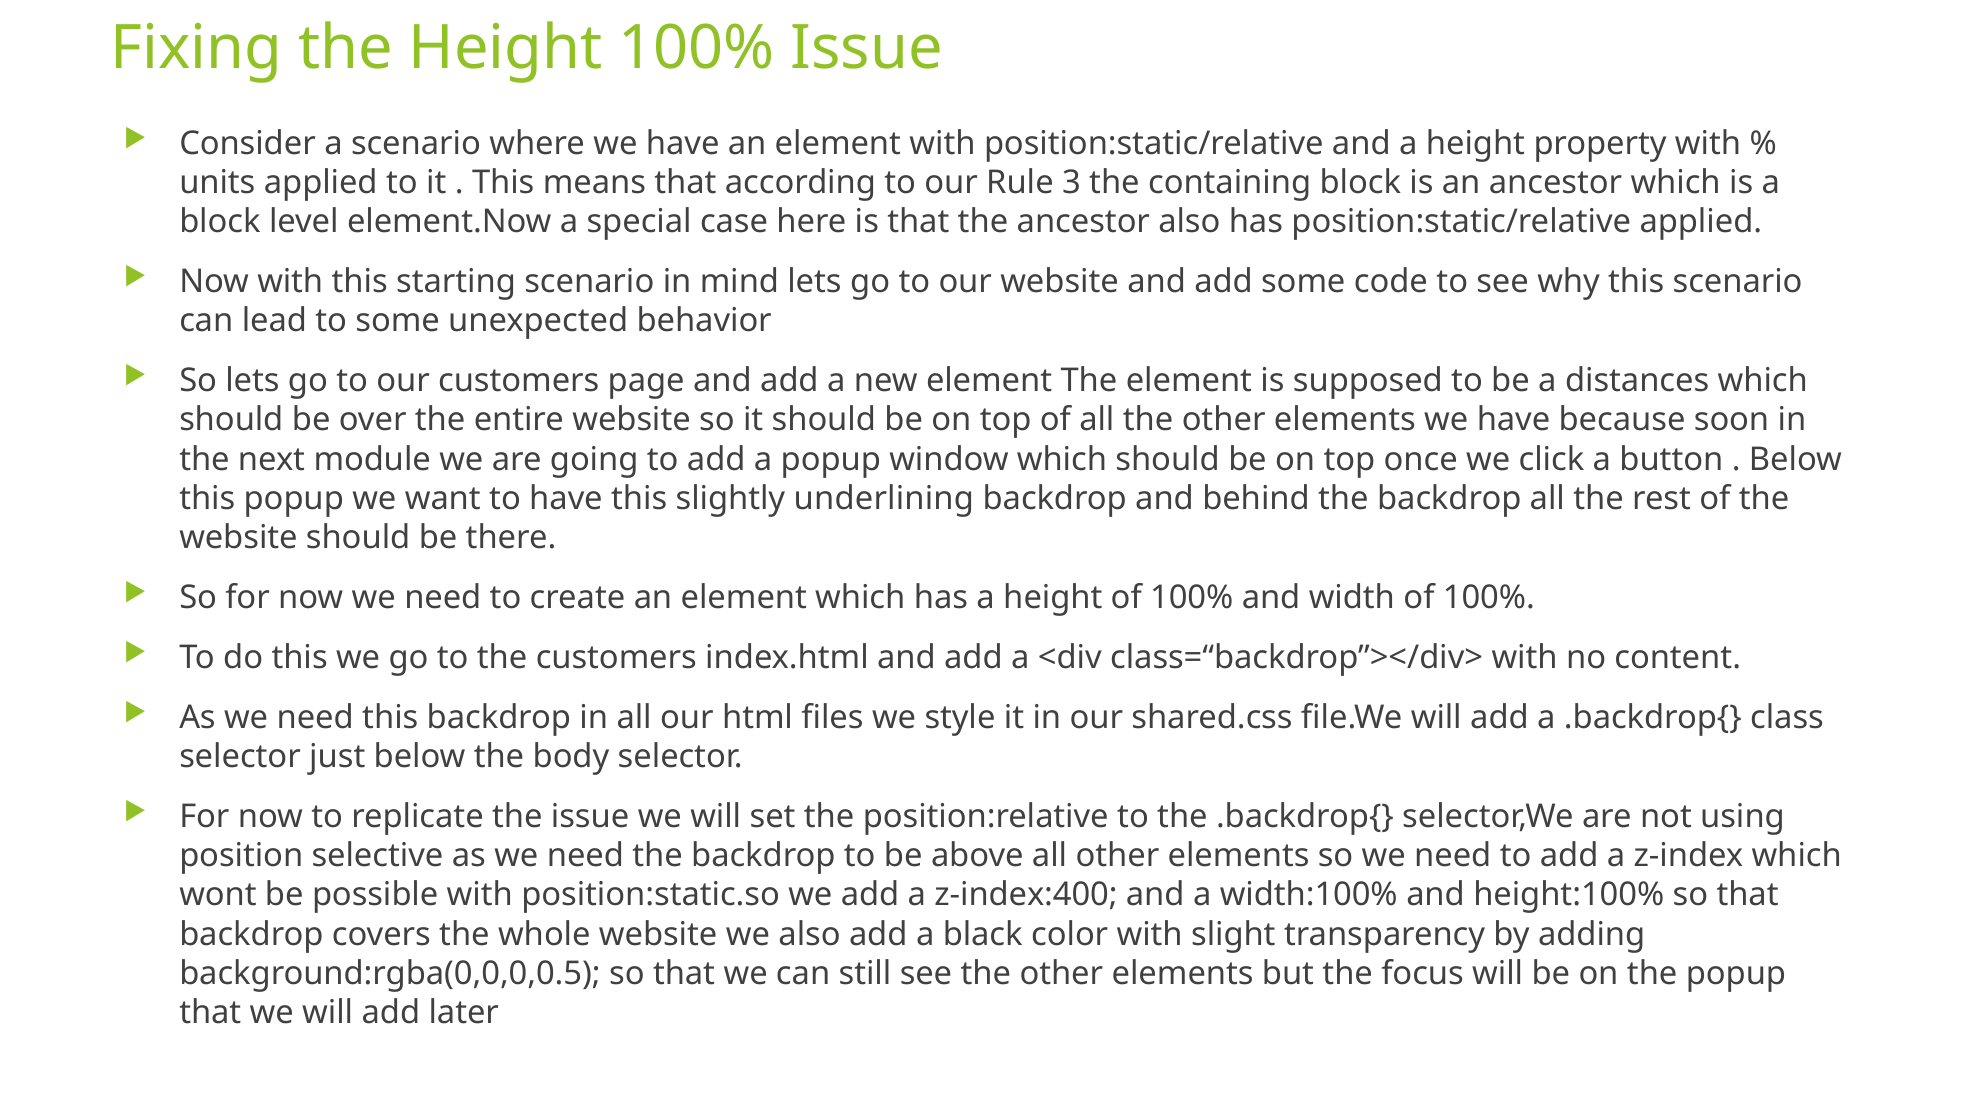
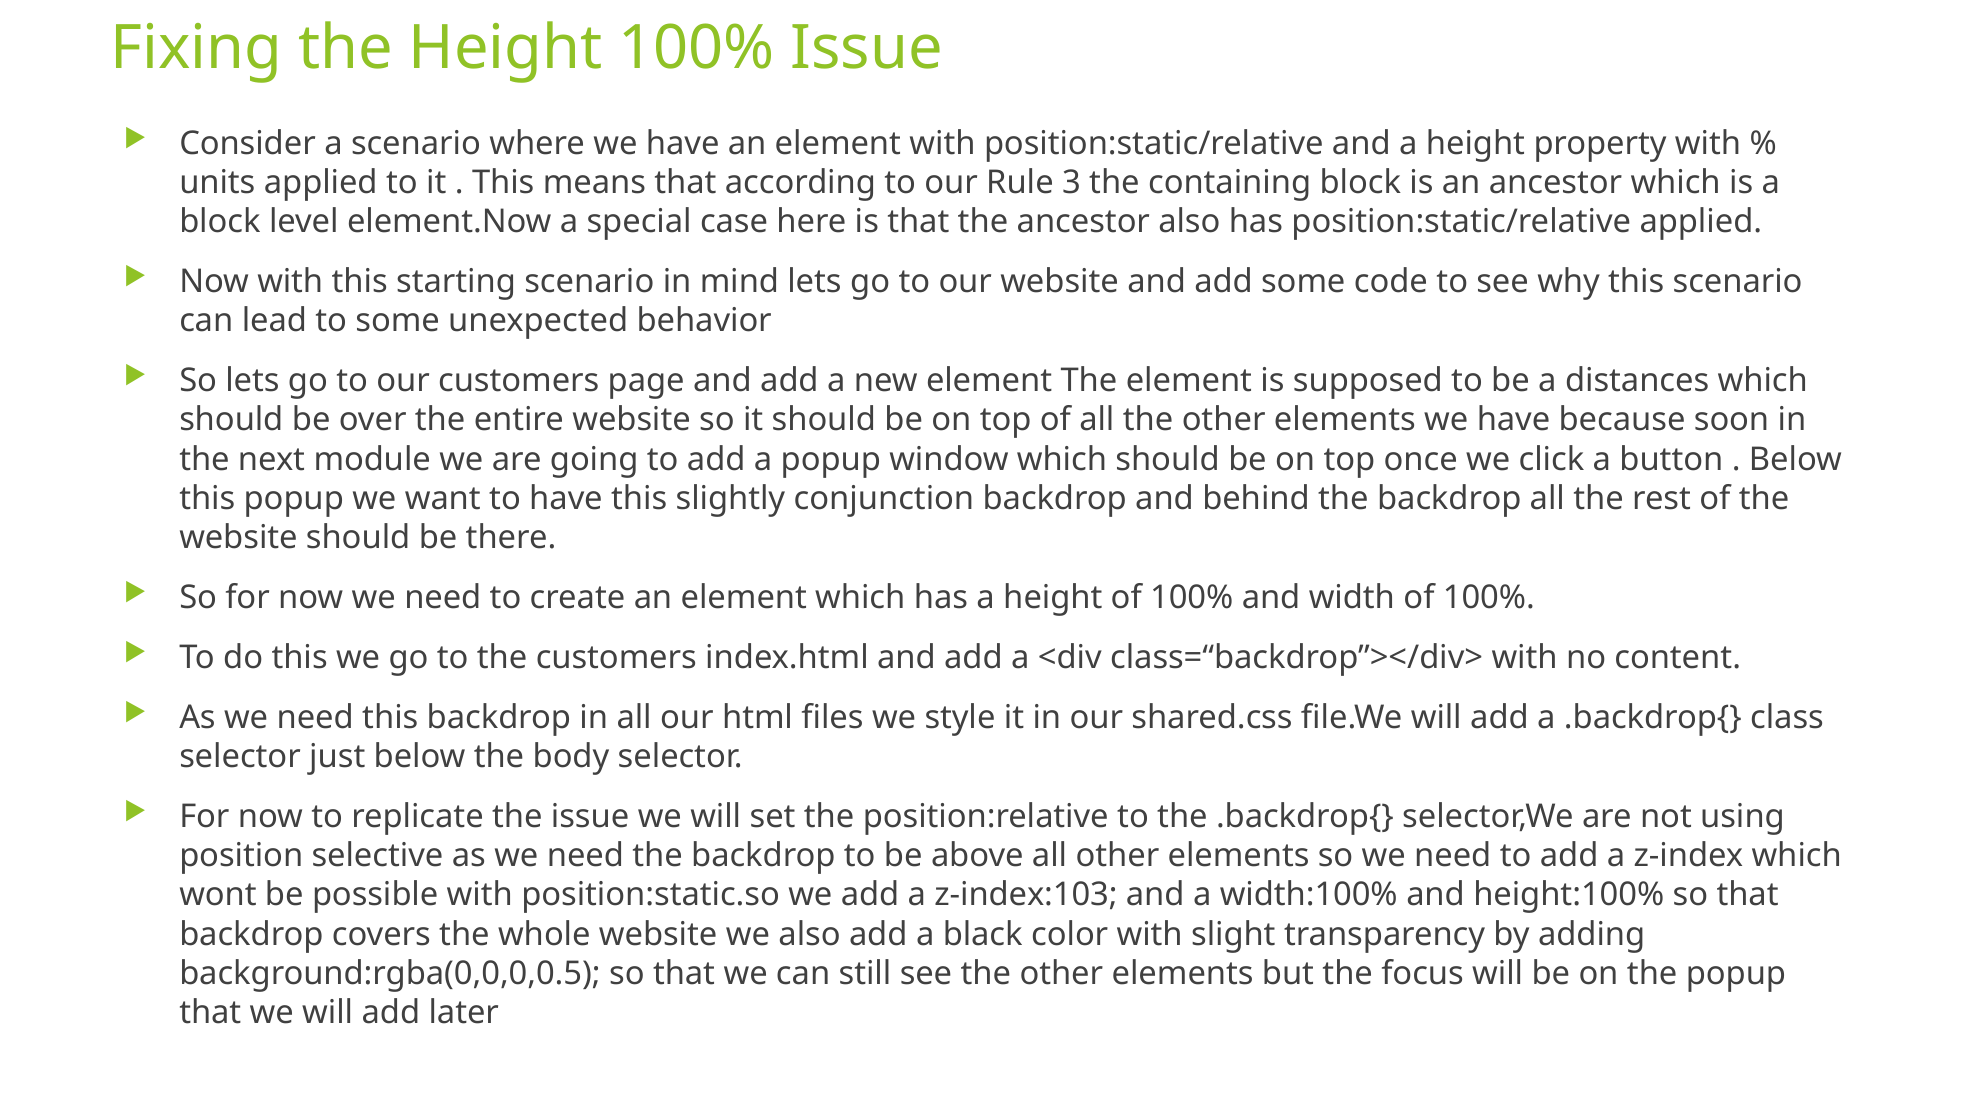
underlining: underlining -> conjunction (884, 499)
z-index:400: z-index:400 -> z-index:103 (1026, 895)
